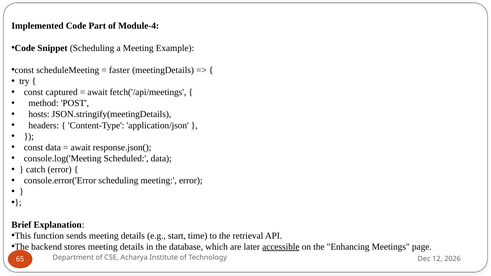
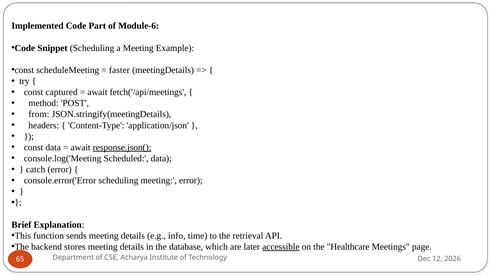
Module-4: Module-4 -> Module-6 (139, 26)
hosts: hosts -> from (39, 114)
response.json( underline: none -> present (122, 147)
start: start -> info (177, 236)
Enhancing: Enhancing -> Healthcare (348, 247)
